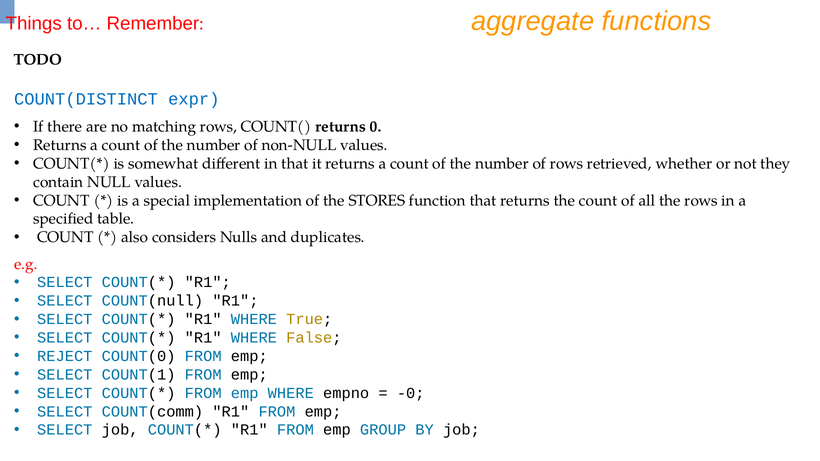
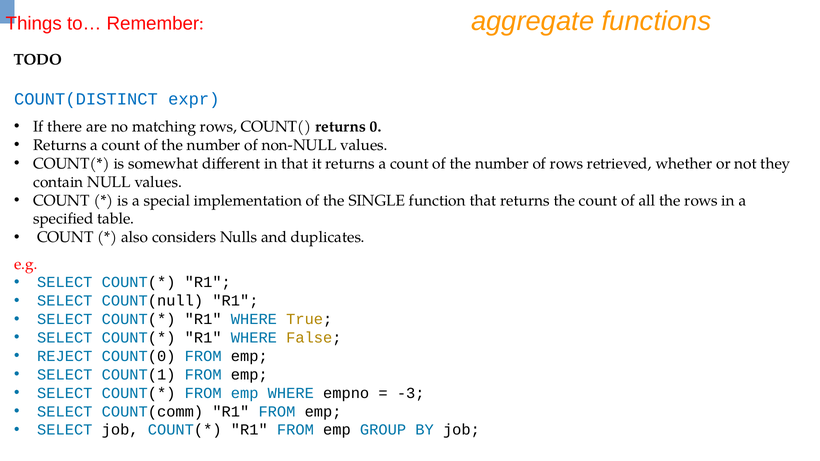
STORES: STORES -> SINGLE (377, 201)
-0: -0 -> -3 (411, 393)
